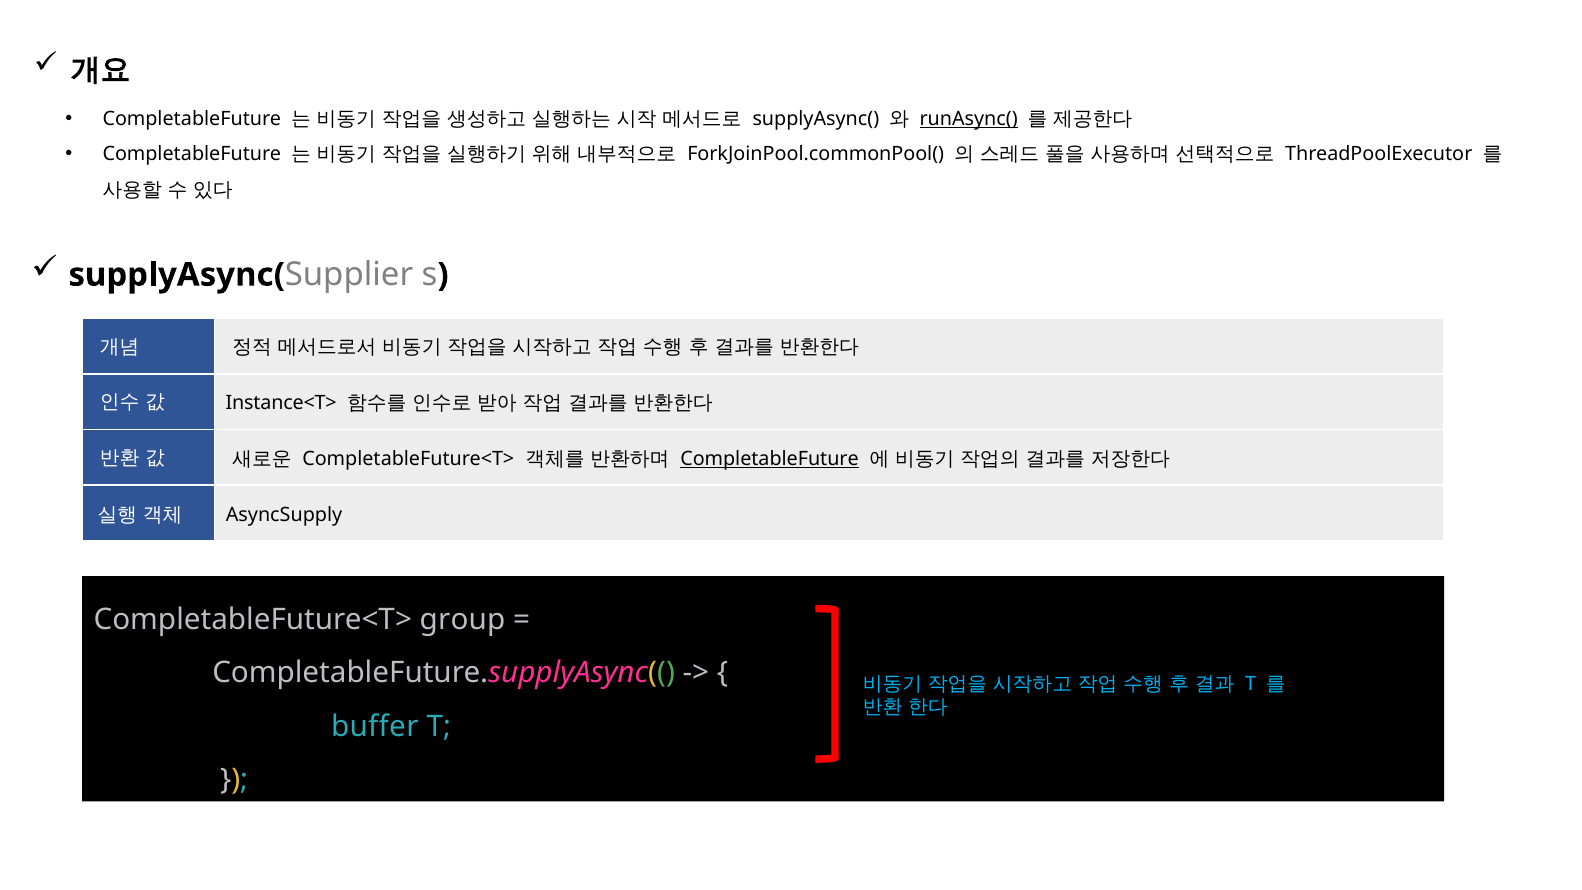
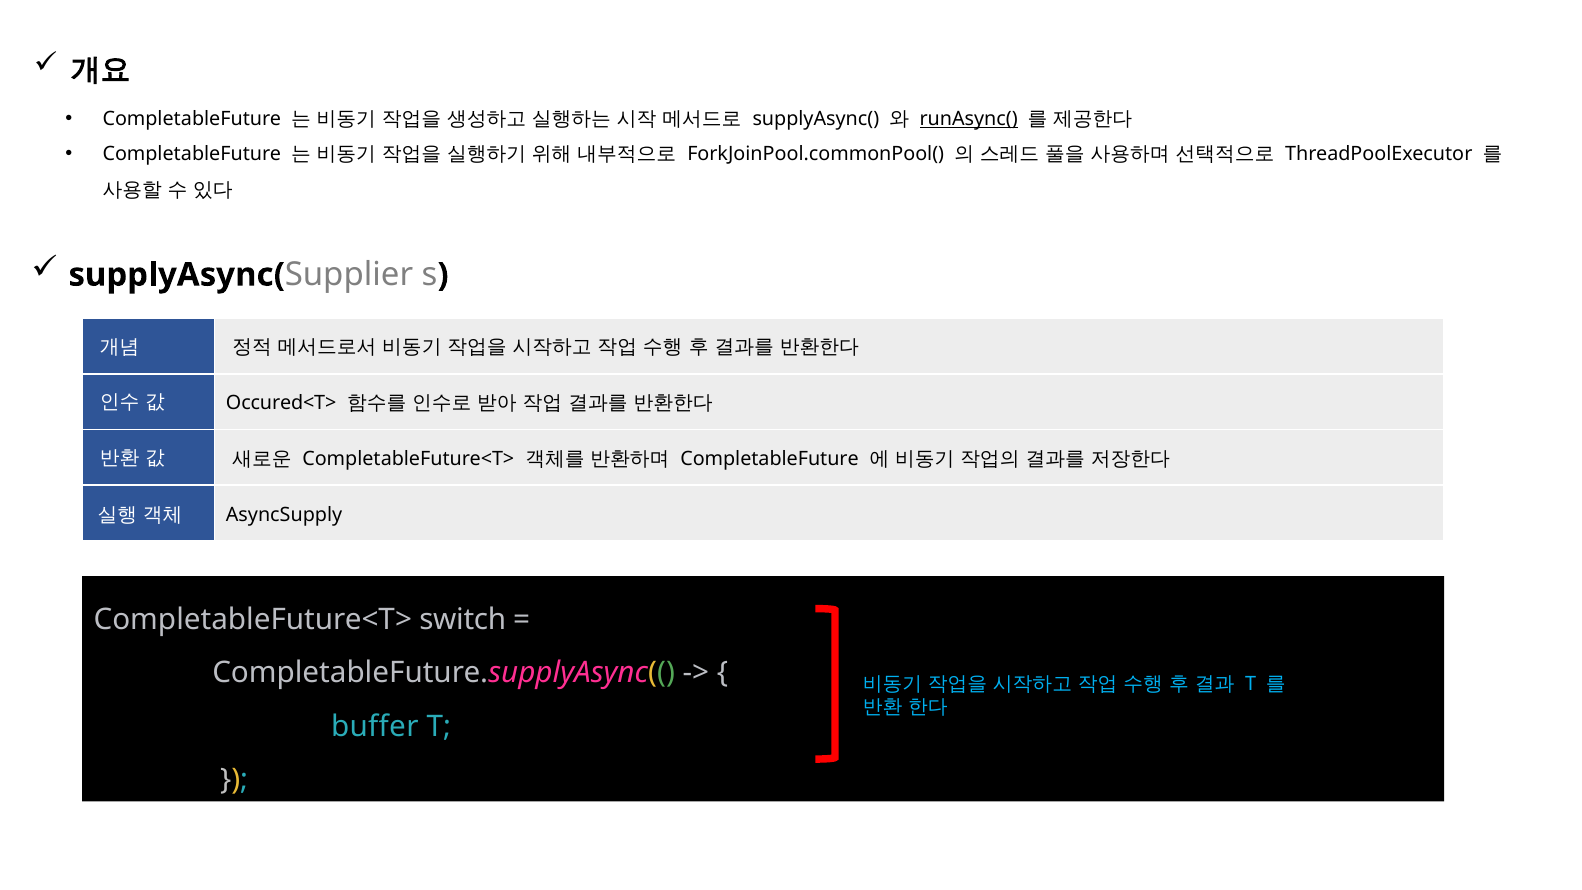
Instance<T>: Instance<T> -> Occured<T> (281, 403)
CompletableFuture underline: present -> none (770, 459)
group: group -> switch (463, 620)
